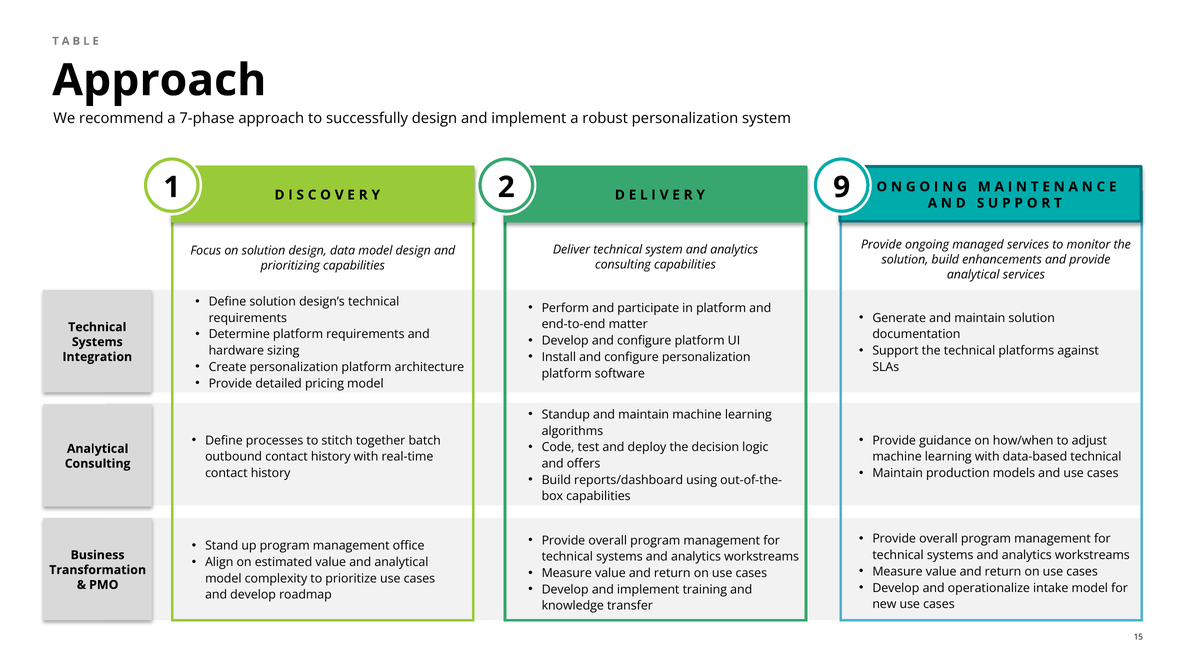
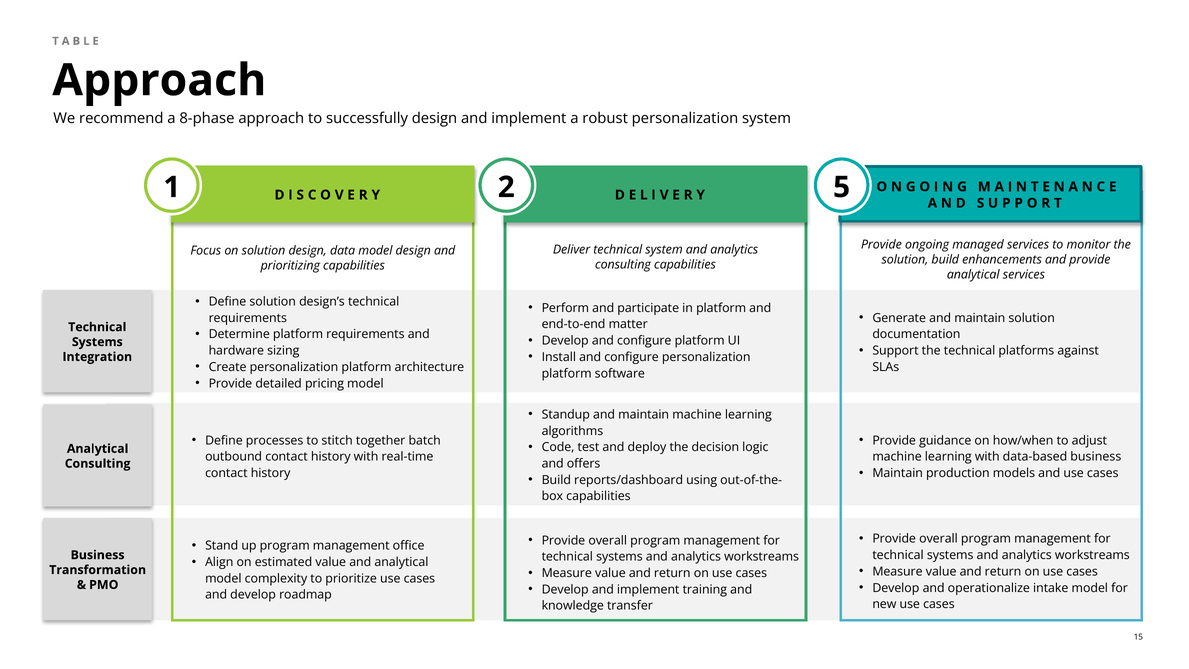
7-phase: 7-phase -> 8-phase (207, 118)
9: 9 -> 5 (842, 187)
data-based technical: technical -> business (1096, 457)
